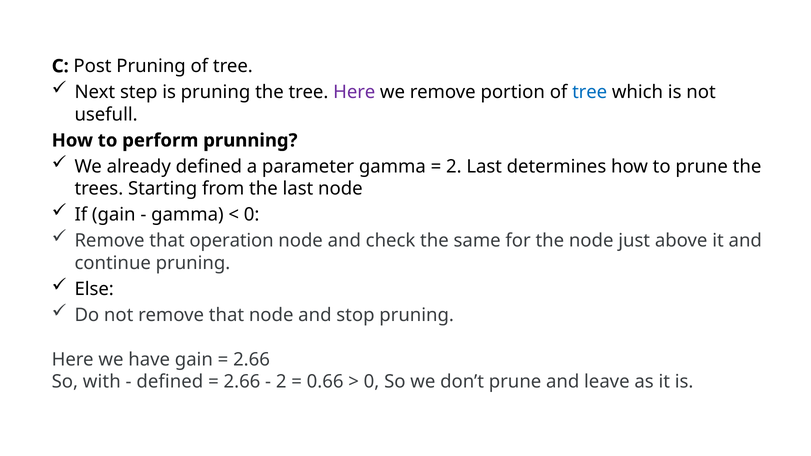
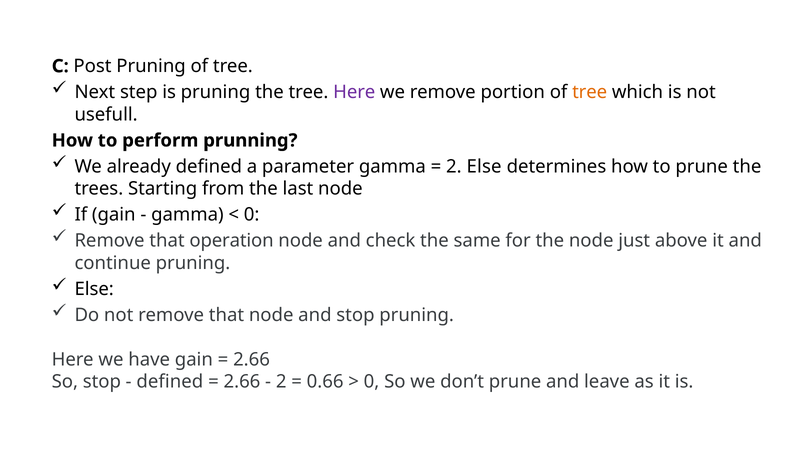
tree colour: blue -> orange (590, 92)
2 Last: Last -> Else (484, 166)
So with: with -> stop (102, 382)
